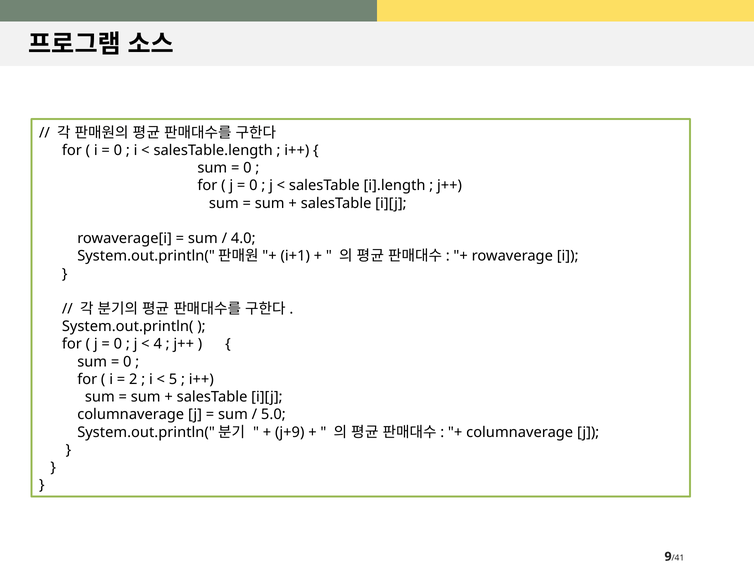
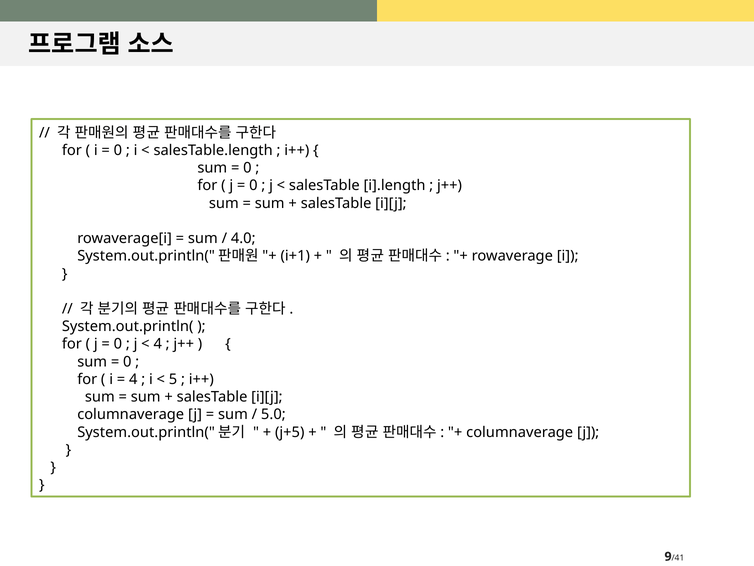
2: 2 -> 4 (133, 379)
j+9: j+9 -> j+5 (290, 432)
